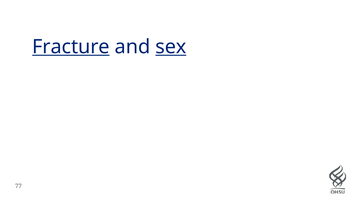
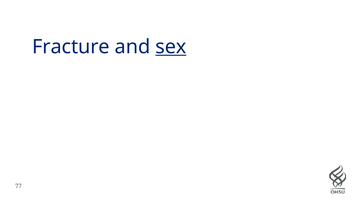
Fracture underline: present -> none (71, 47)
